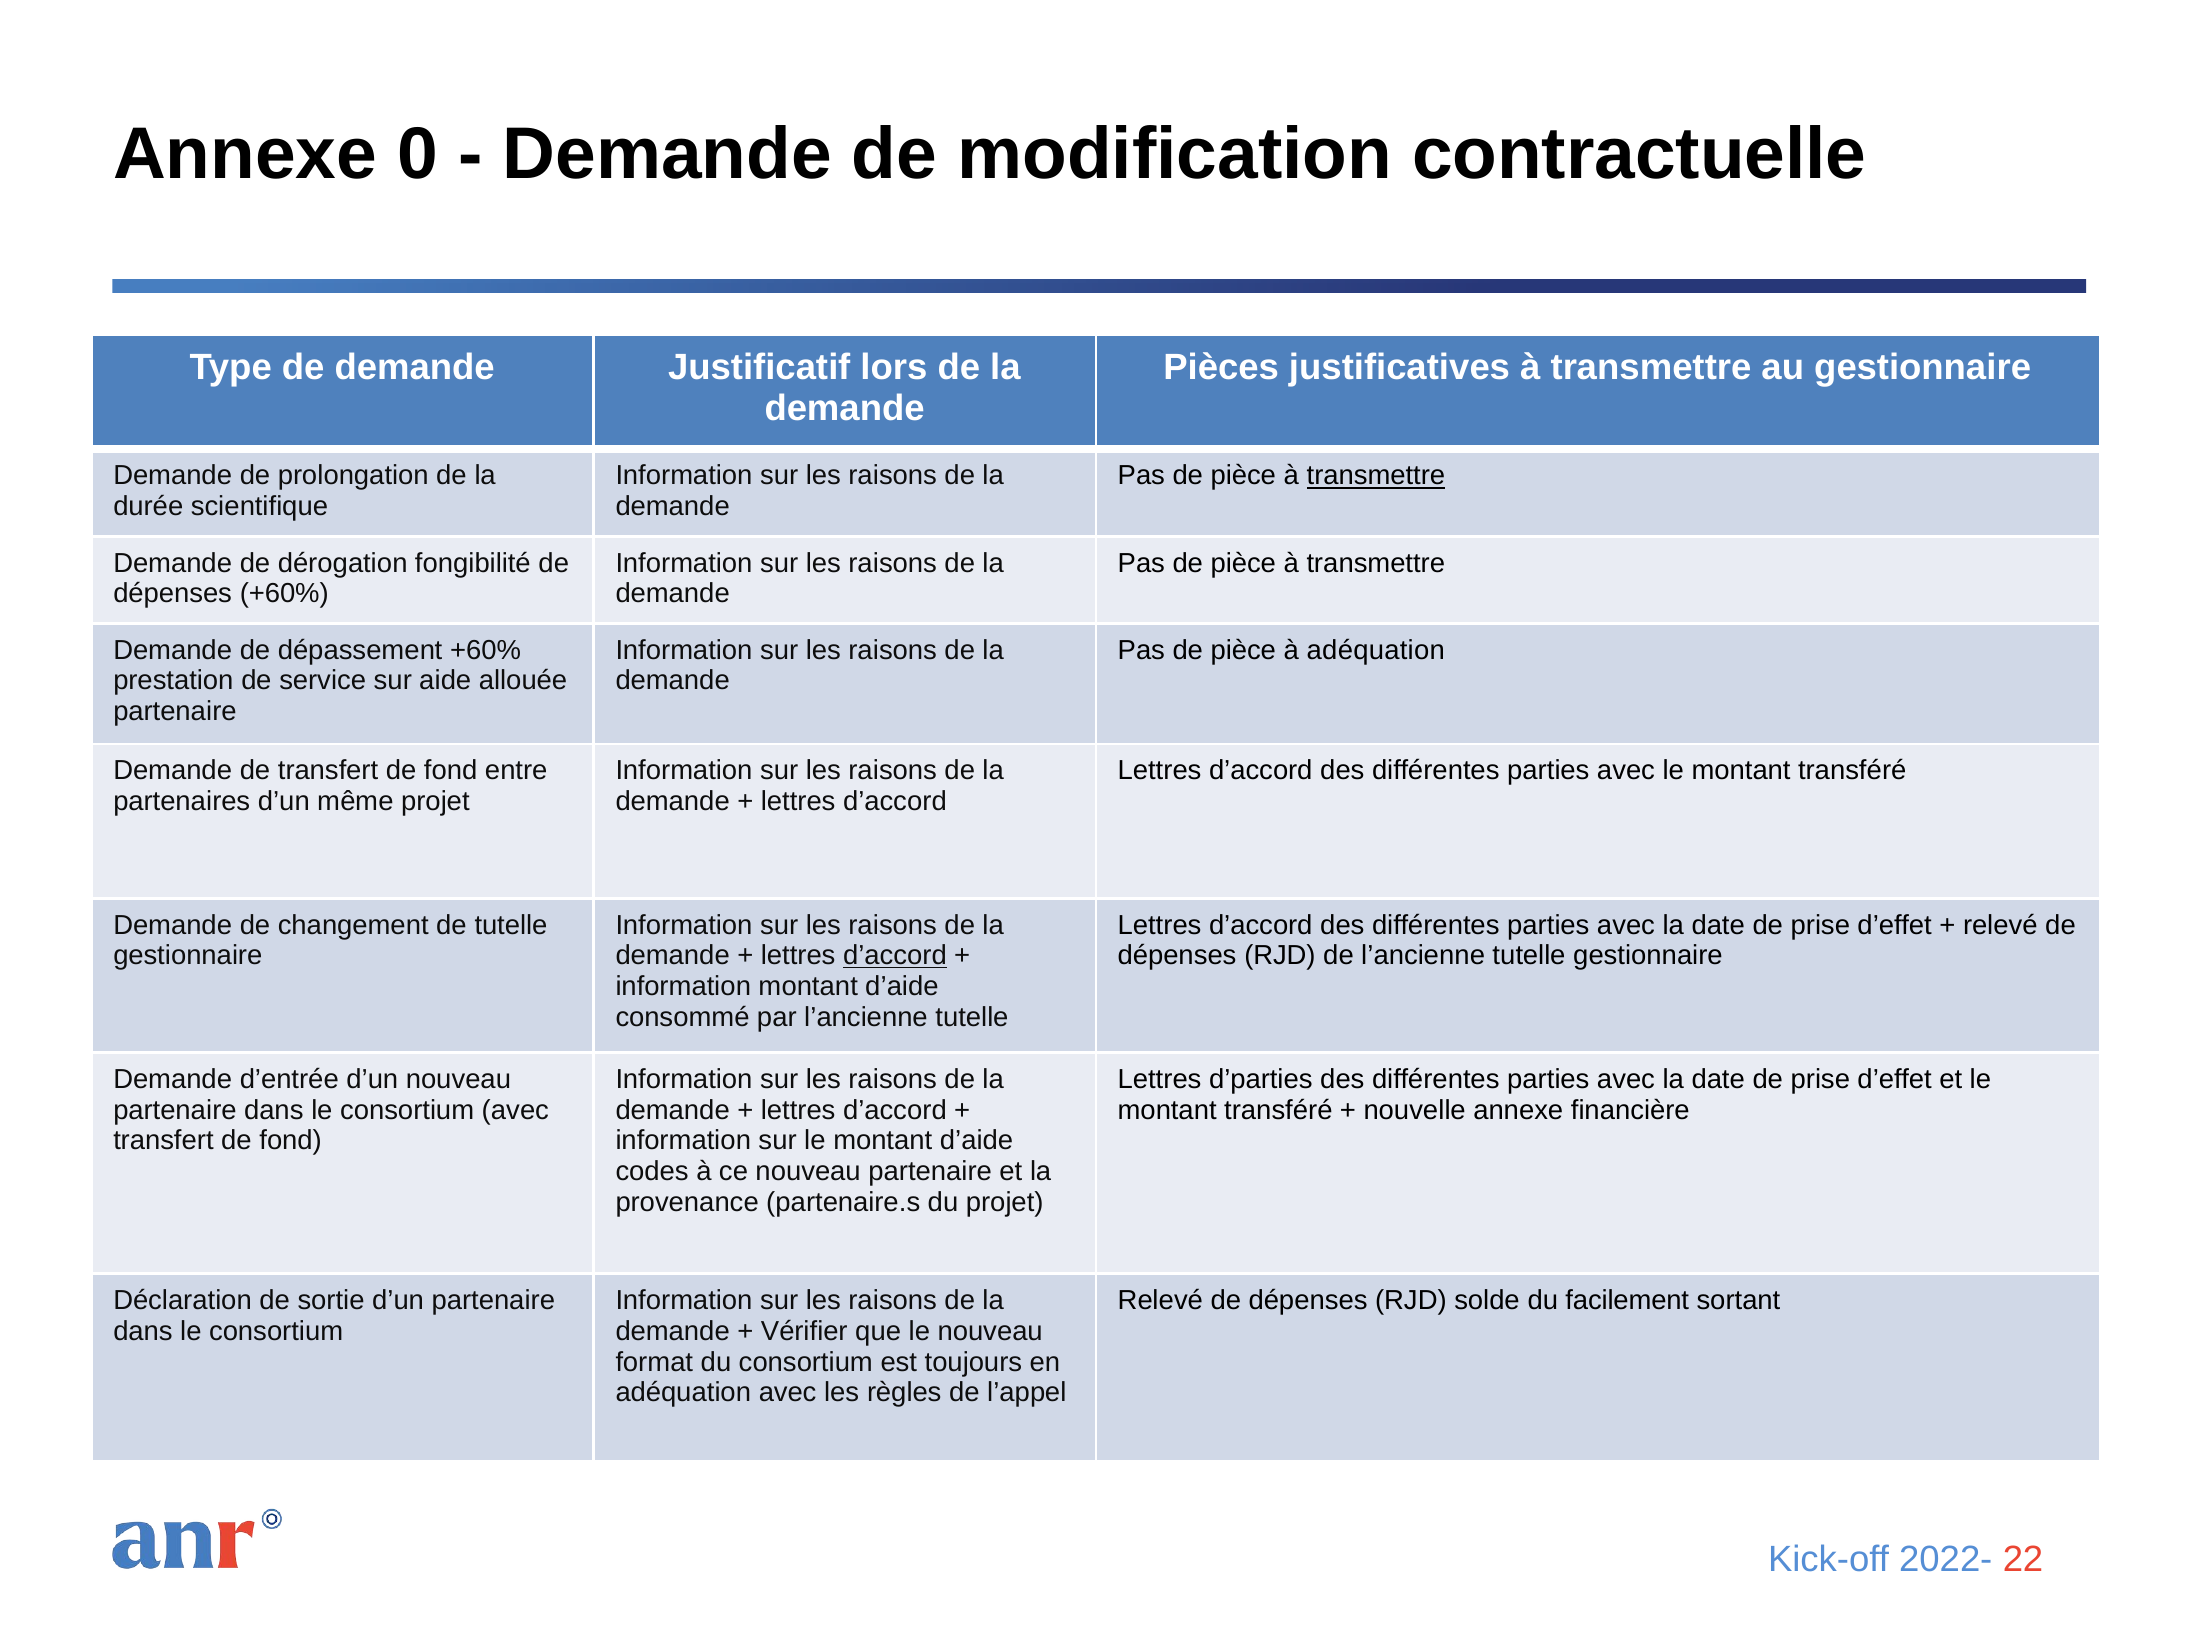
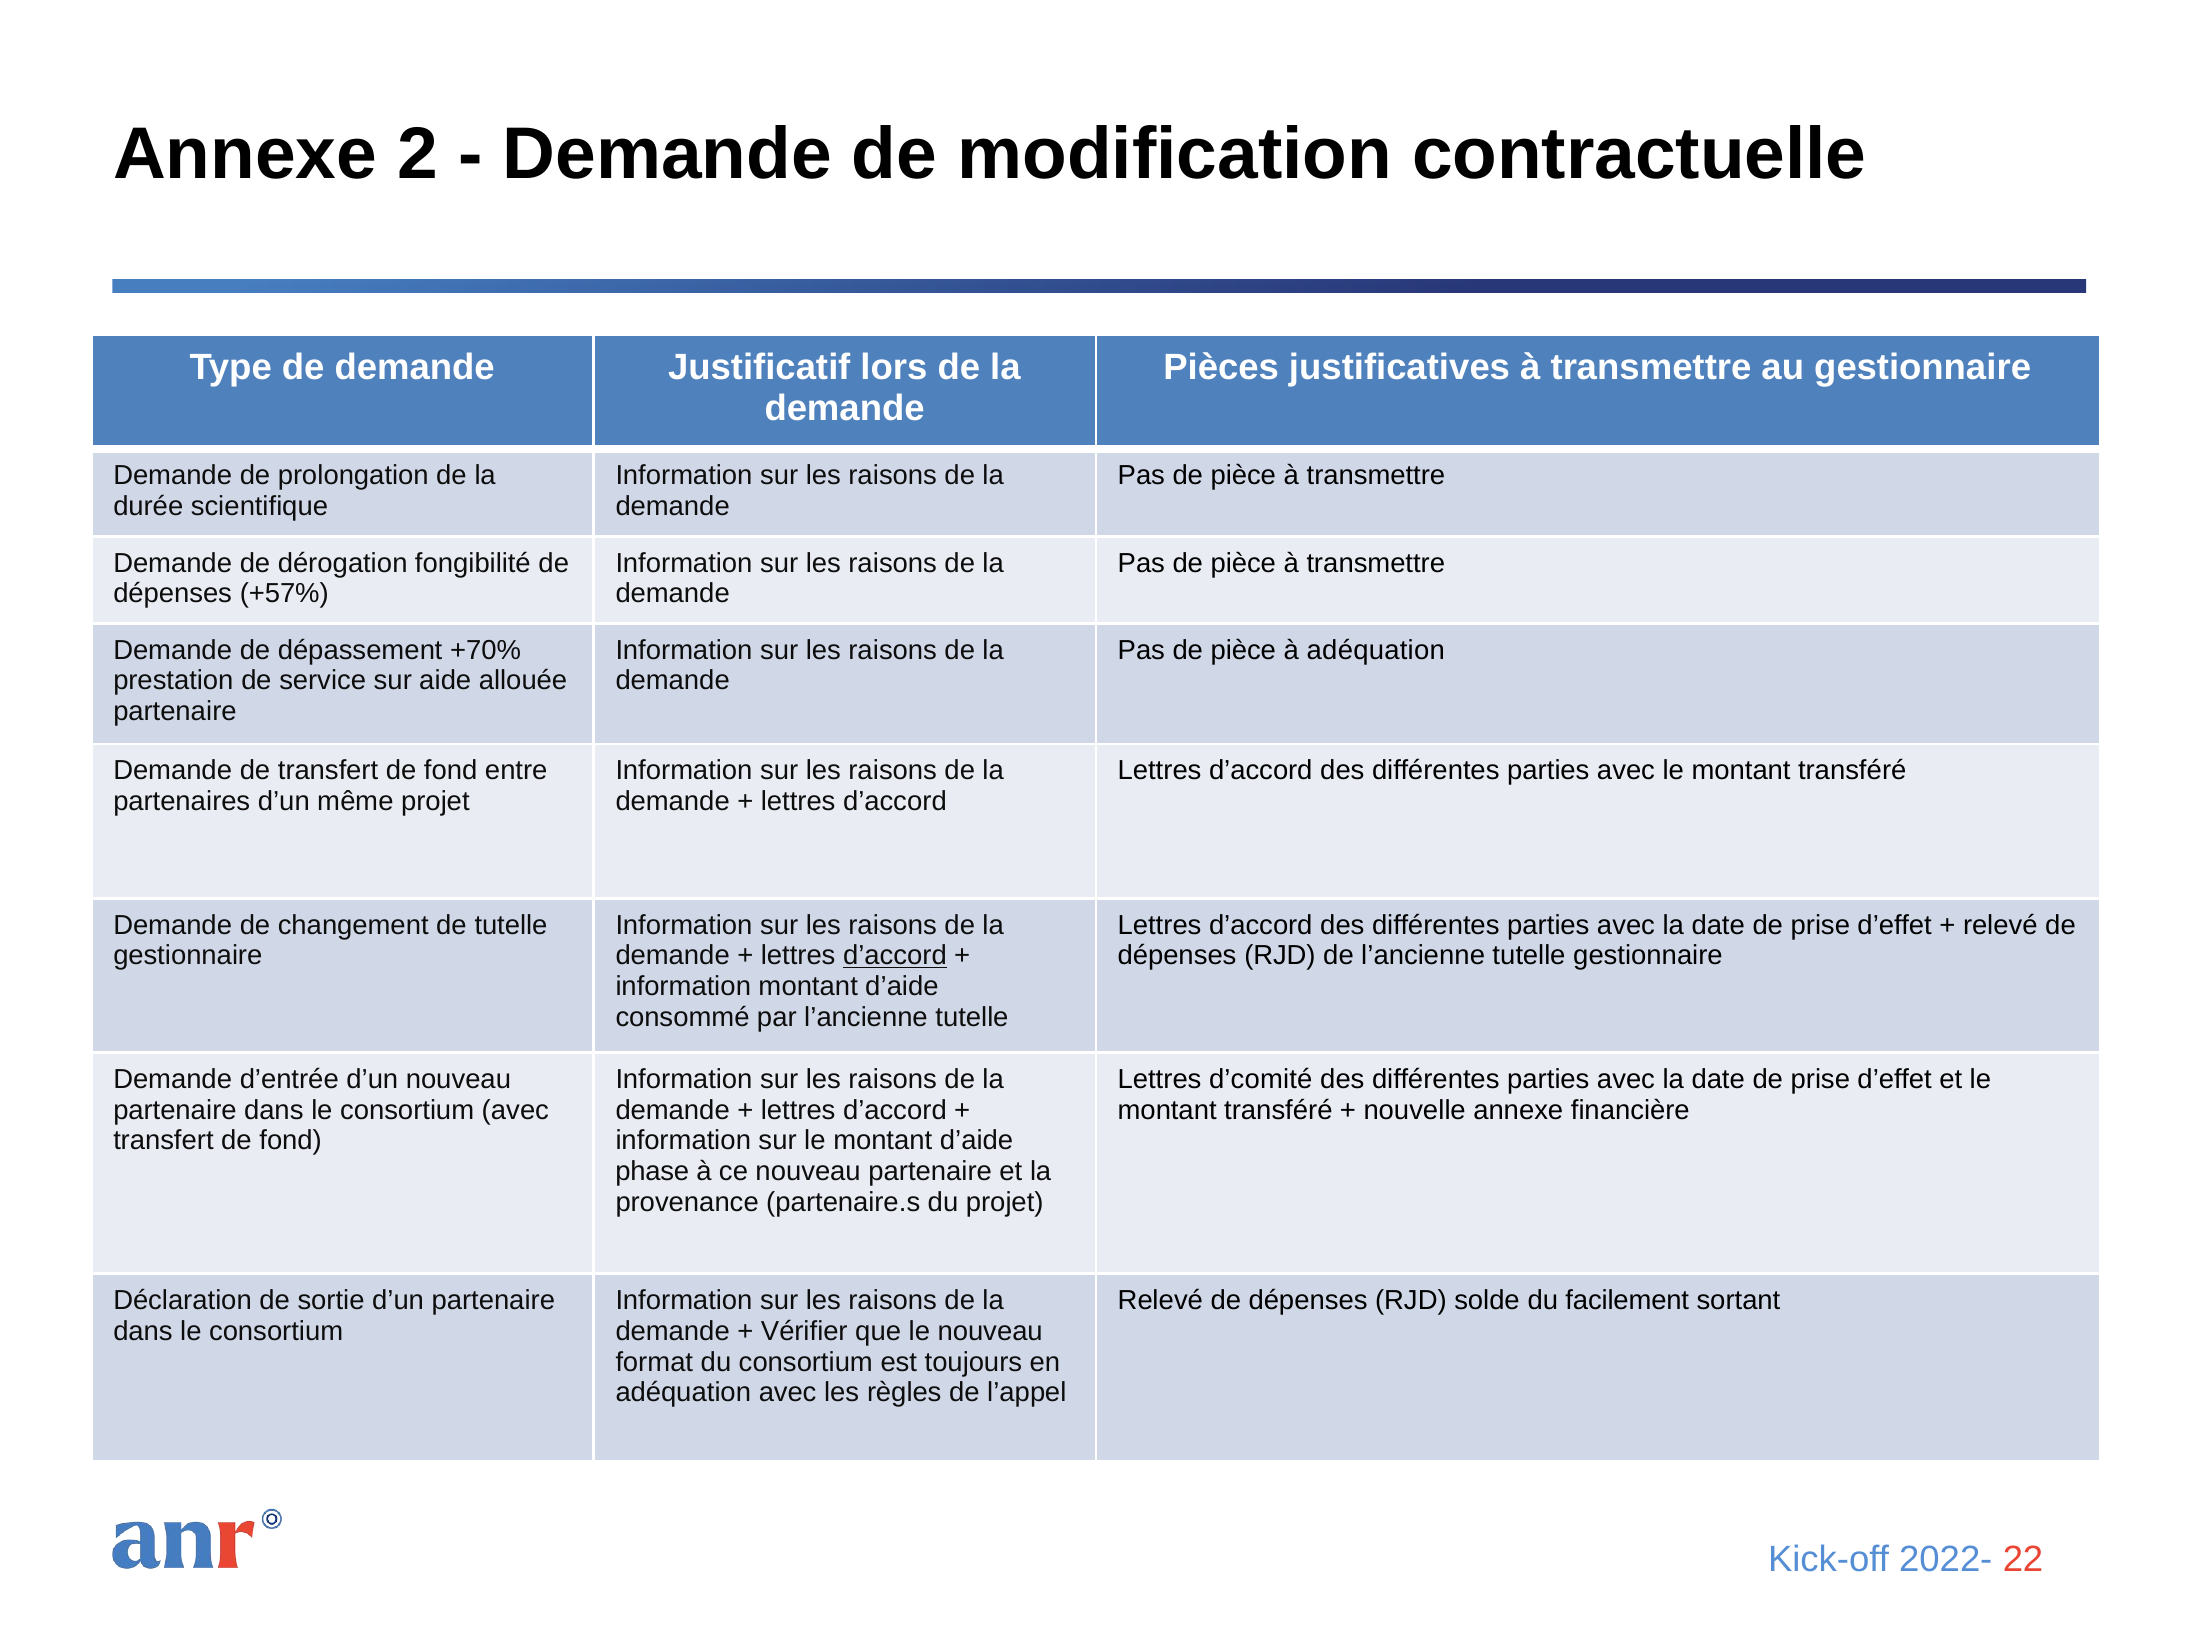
0: 0 -> 2 (418, 154)
transmettre underline: present -> none (1376, 476)
dépenses +60%: +60% -> +57% (284, 594)
dépassement +60%: +60% -> +70% (486, 650)
d’parties: d’parties -> d’comité (1261, 1079)
codes: codes -> phase (652, 1171)
